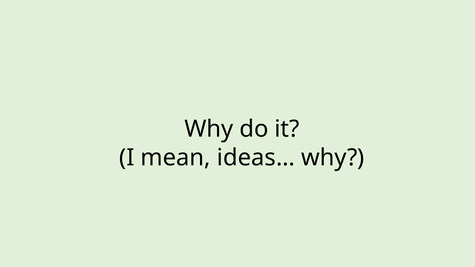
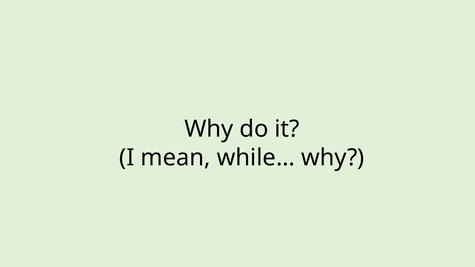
ideas…: ideas… -> while… (256, 158)
